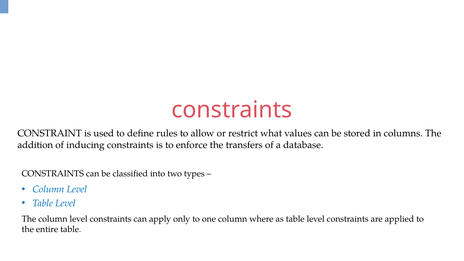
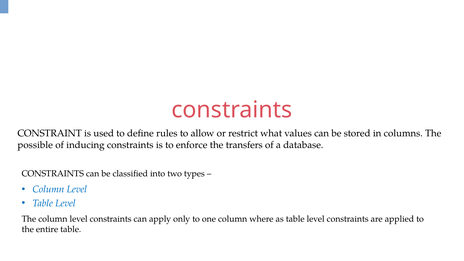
addition: addition -> possible (35, 145)
